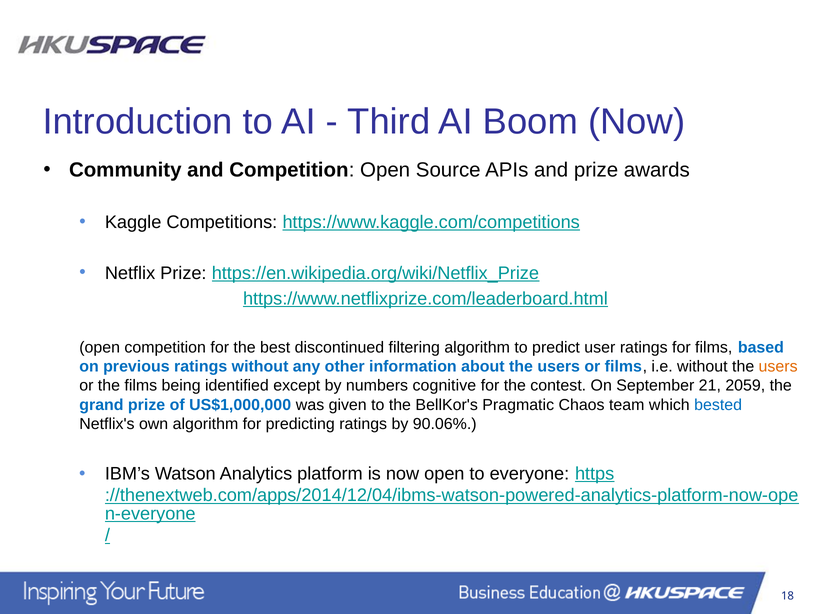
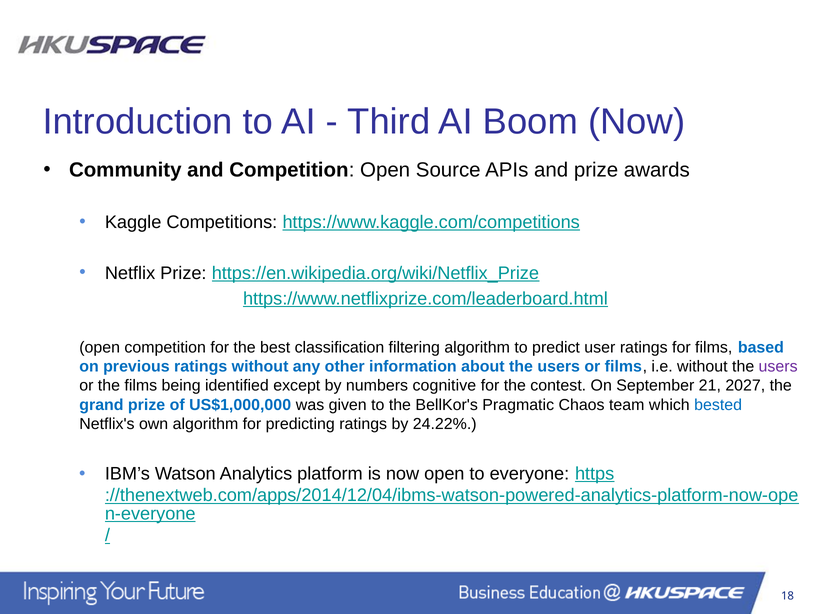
discontinued: discontinued -> classification (339, 348)
users colour: orange -> purple (778, 367)
2059: 2059 -> 2027 (745, 386)
90.06%: 90.06% -> 24.22% (445, 424)
